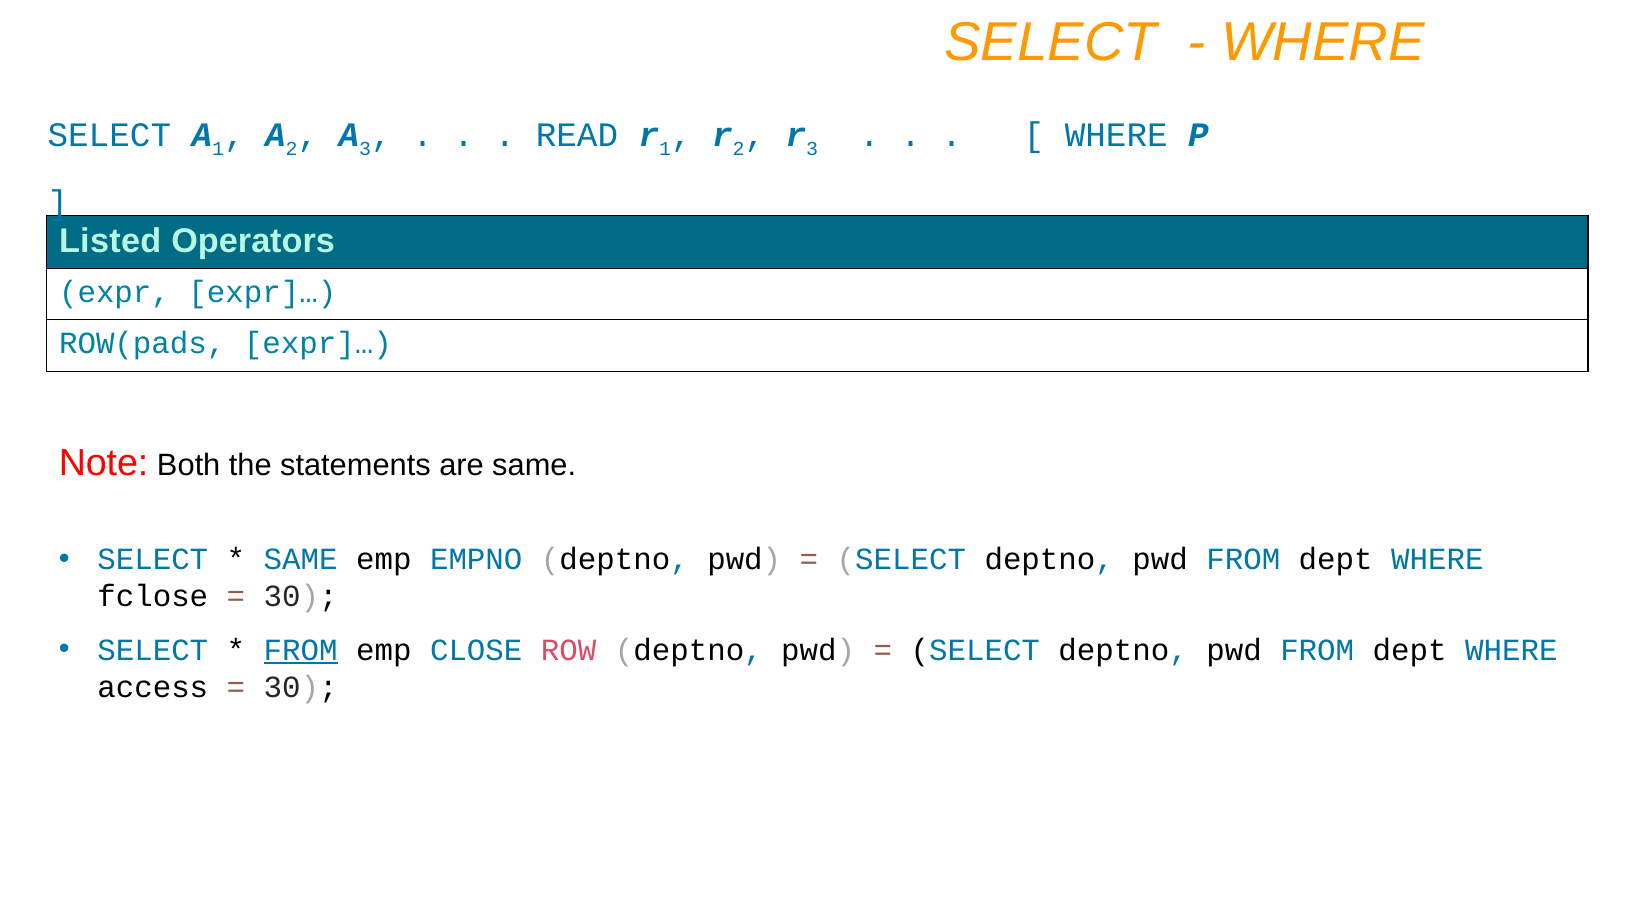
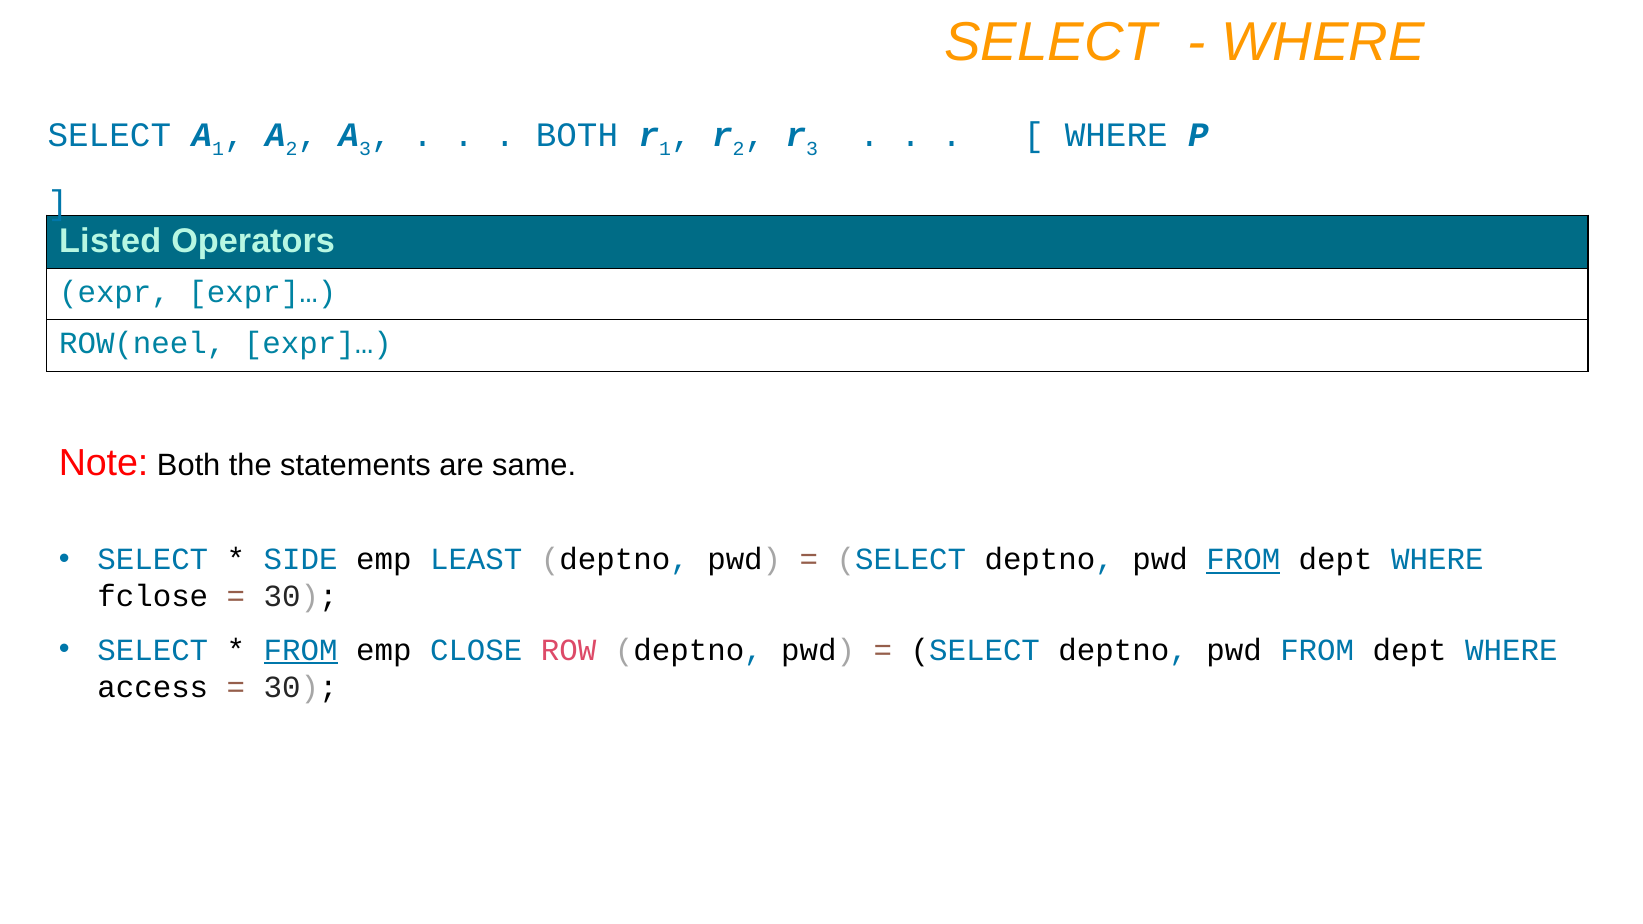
READ: READ -> BOTH (577, 136)
ROW(pads: ROW(pads -> ROW(neel (142, 344)
SAME: SAME -> SIDE (301, 560)
EMPNO: EMPNO -> LEAST (476, 560)
FROM underline: none -> present (1243, 560)
